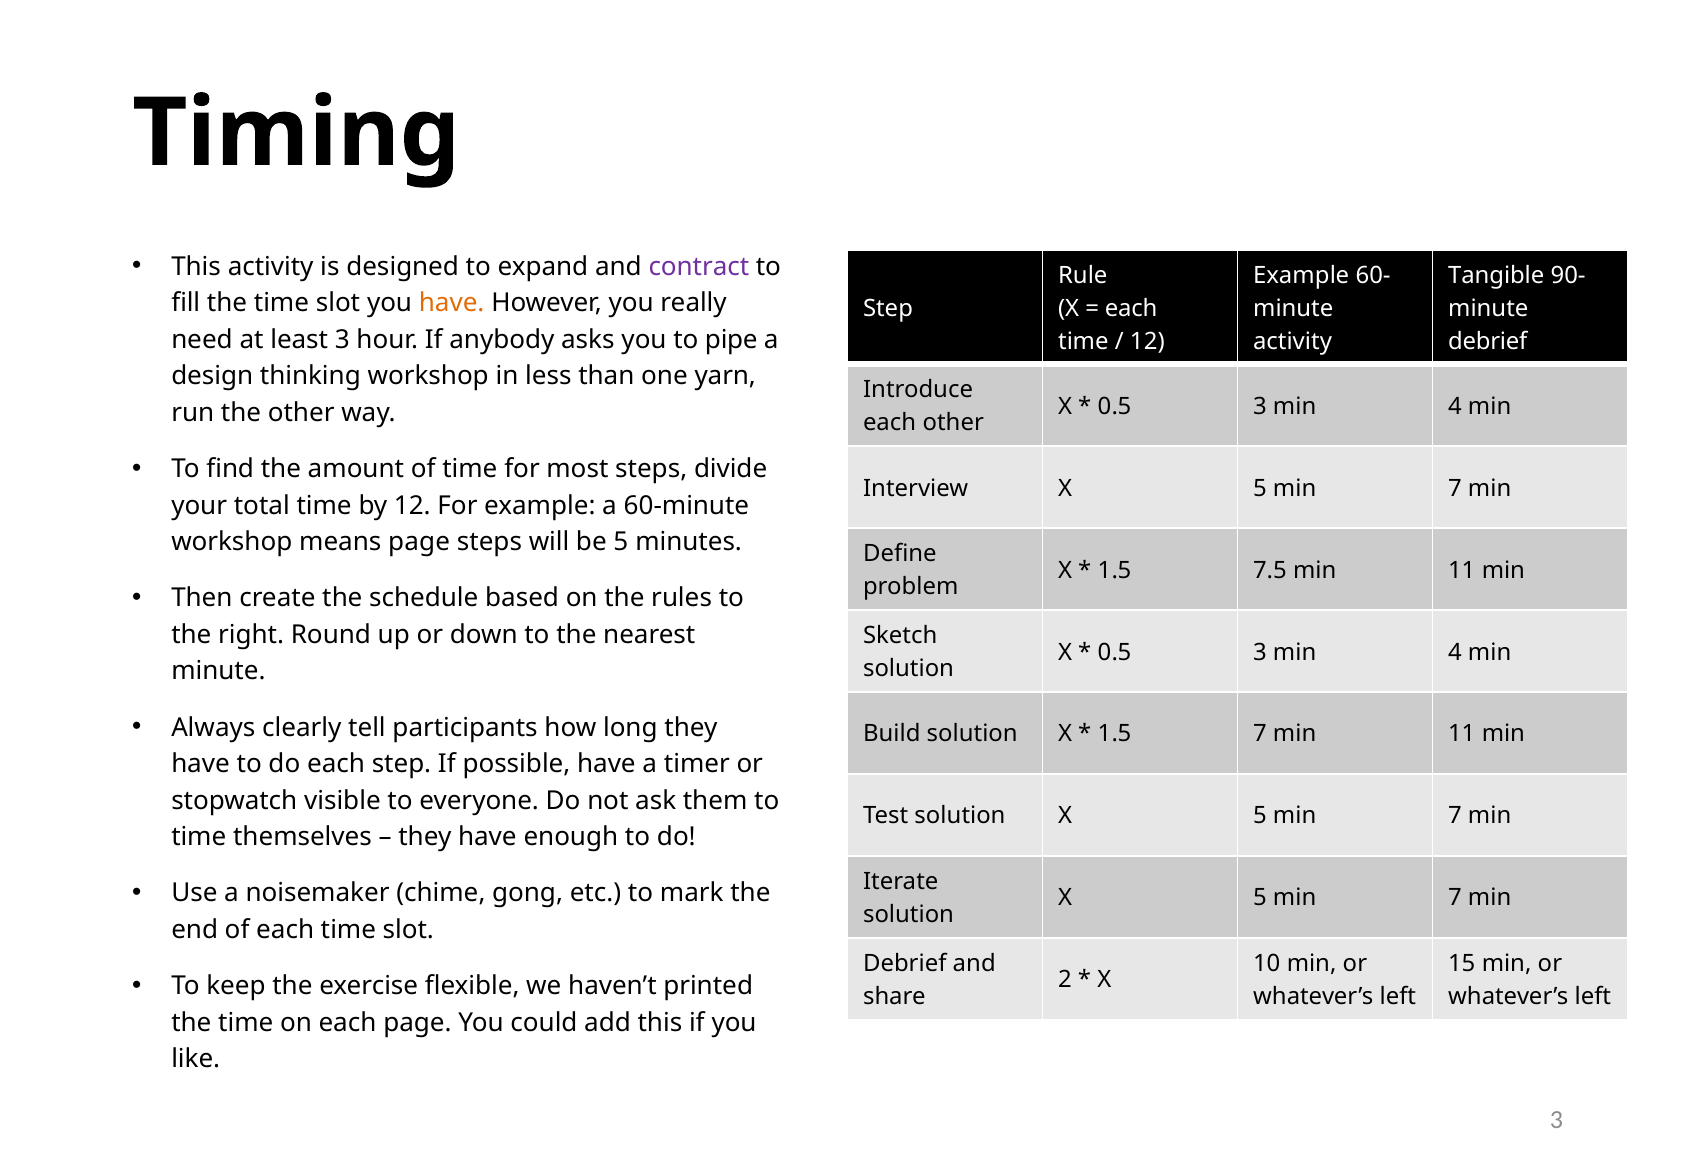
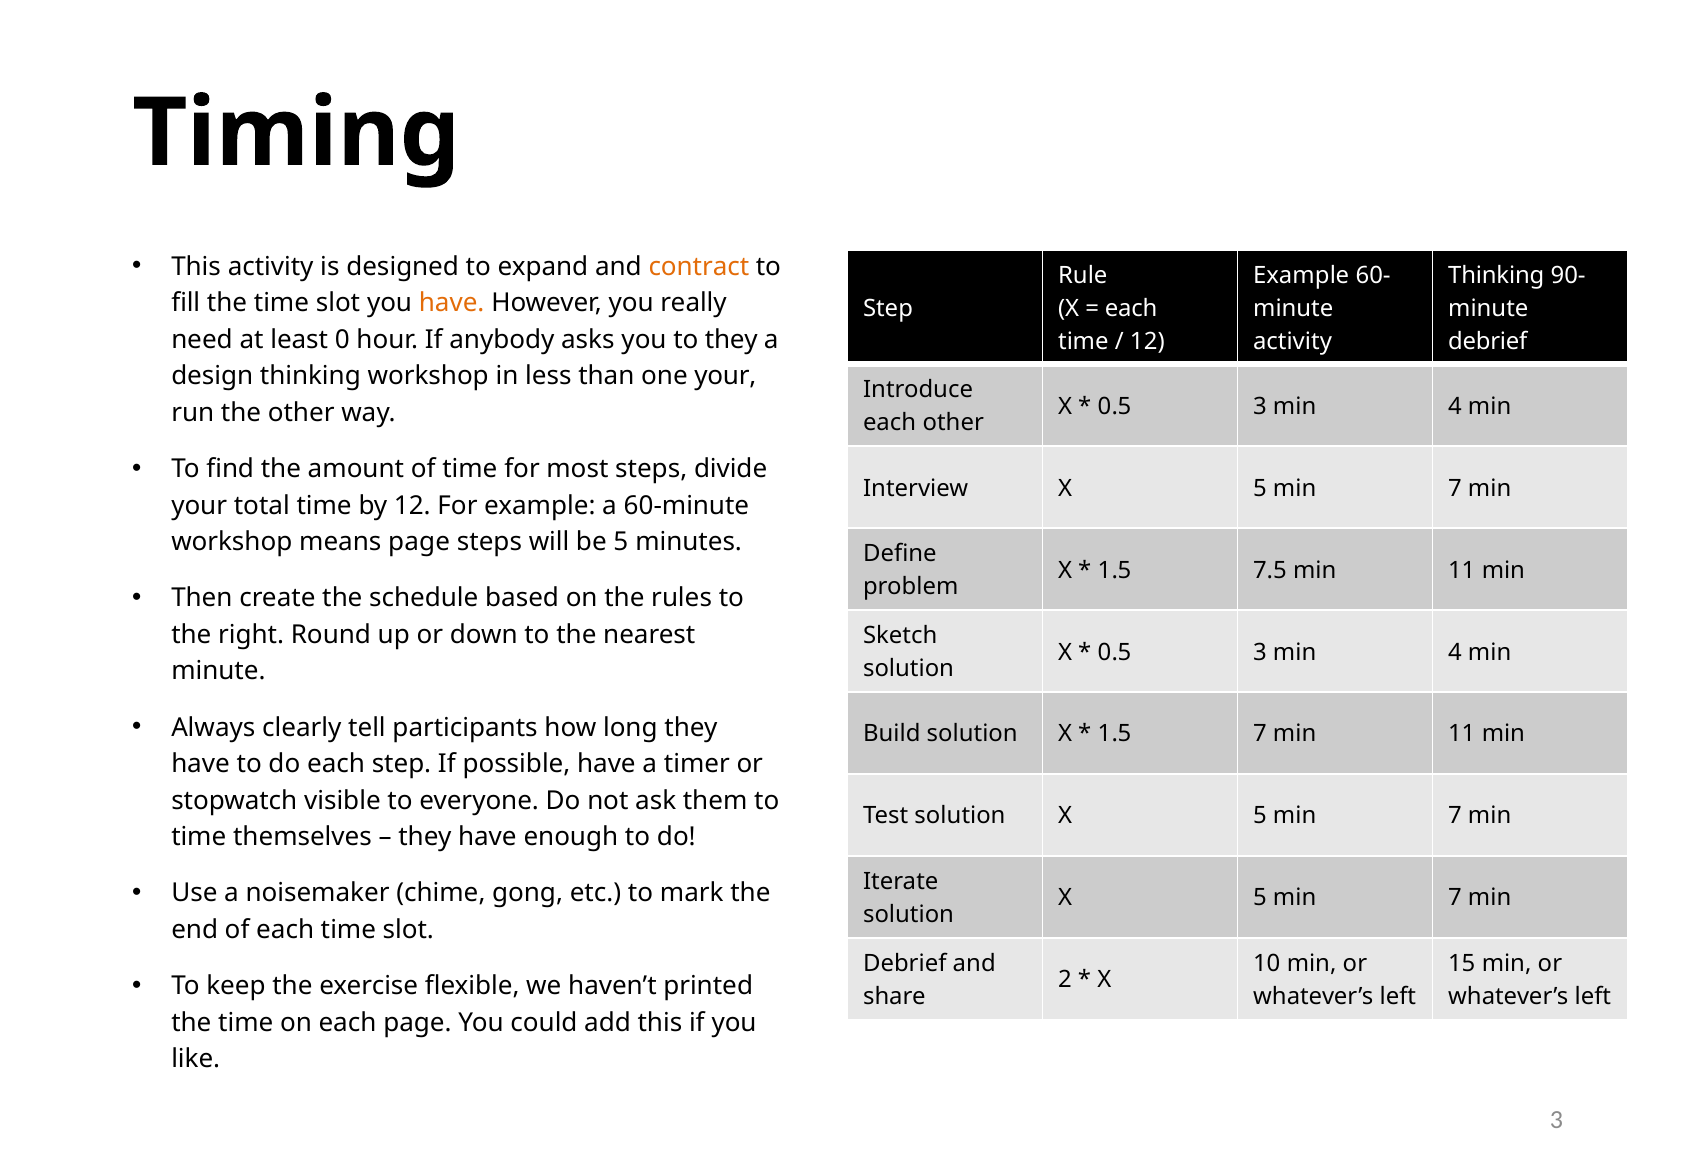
contract colour: purple -> orange (699, 267)
Tangible: Tangible -> Thinking (1496, 276)
least 3: 3 -> 0 (342, 340)
to pipe: pipe -> they (731, 340)
one yarn: yarn -> your (725, 376)
